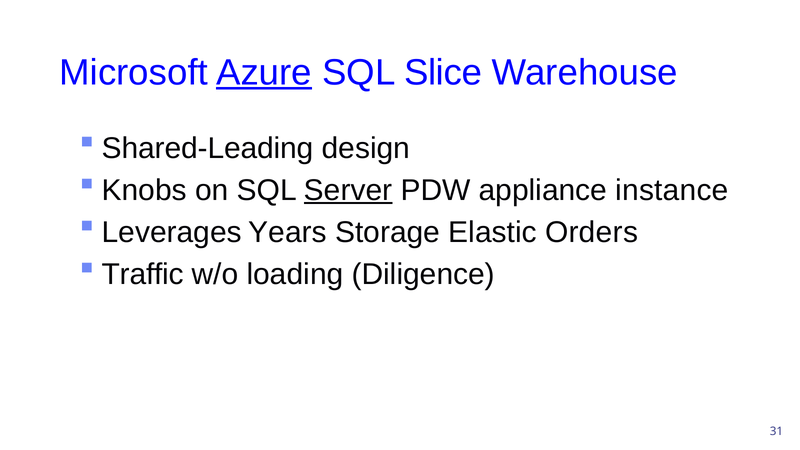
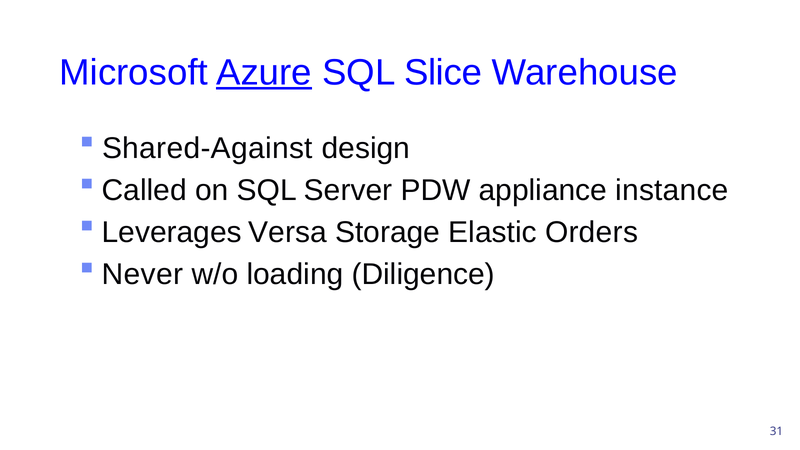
Shared-Leading: Shared-Leading -> Shared-Against (207, 148)
Knobs: Knobs -> Called (144, 190)
Server underline: present -> none (348, 190)
Years: Years -> Versa (288, 232)
Traffic: Traffic -> Never (142, 274)
